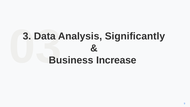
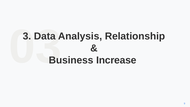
Significantly: Significantly -> Relationship (135, 36)
